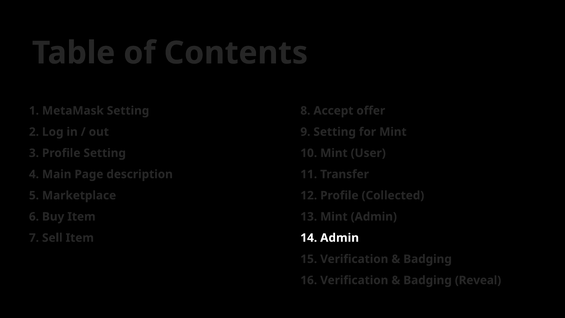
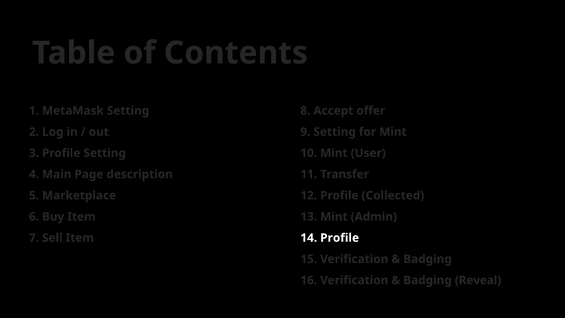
14 Admin: Admin -> Profile (340, 238)
